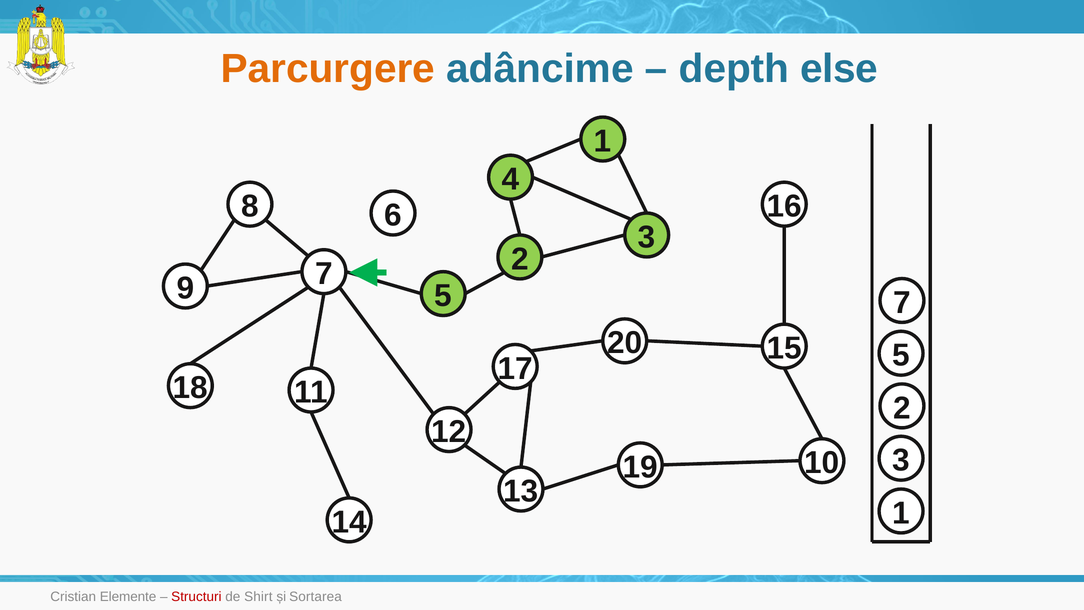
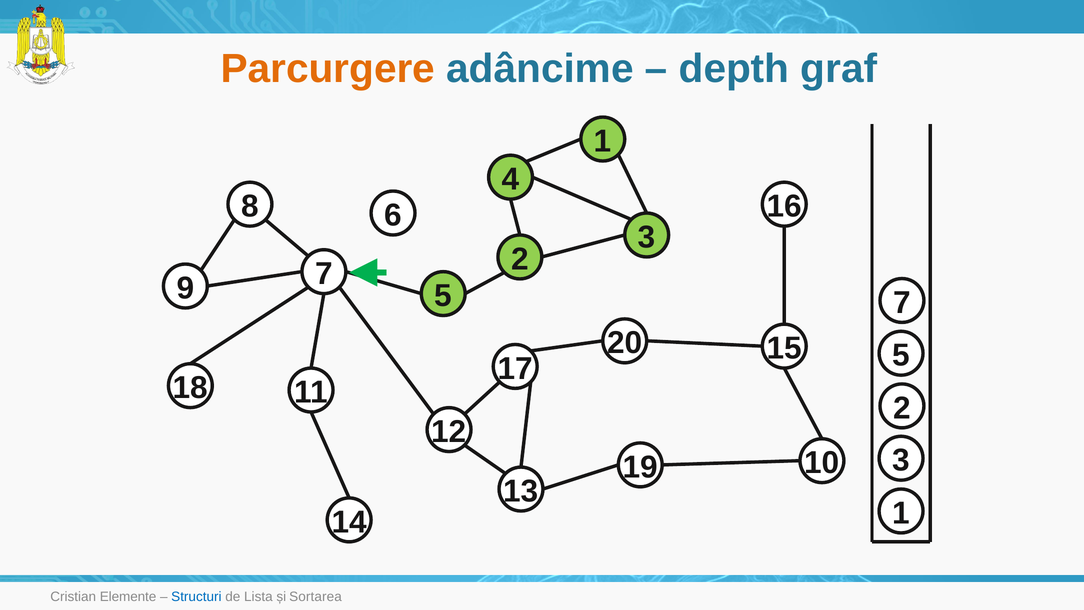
else: else -> graf (839, 69)
Structuri colour: red -> blue (196, 597)
Shirt: Shirt -> Lista (258, 597)
